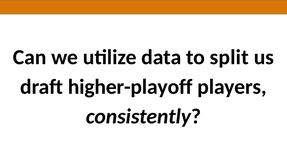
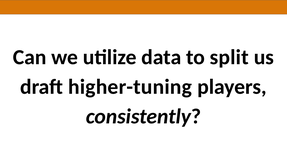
higher-playoff: higher-playoff -> higher-tuning (130, 87)
